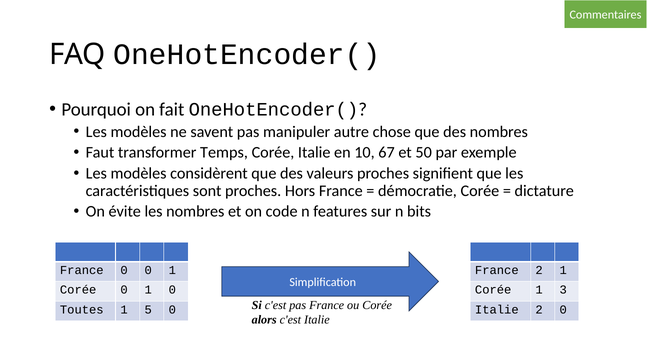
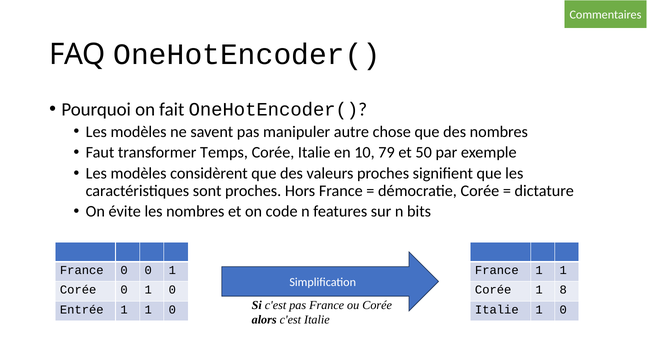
67: 67 -> 79 (387, 152)
France 2: 2 -> 1 (539, 270)
3: 3 -> 8 (563, 290)
Toutes: Toutes -> Entrée (82, 310)
5: 5 -> 1 (148, 310)
Italie 2: 2 -> 1 (539, 310)
